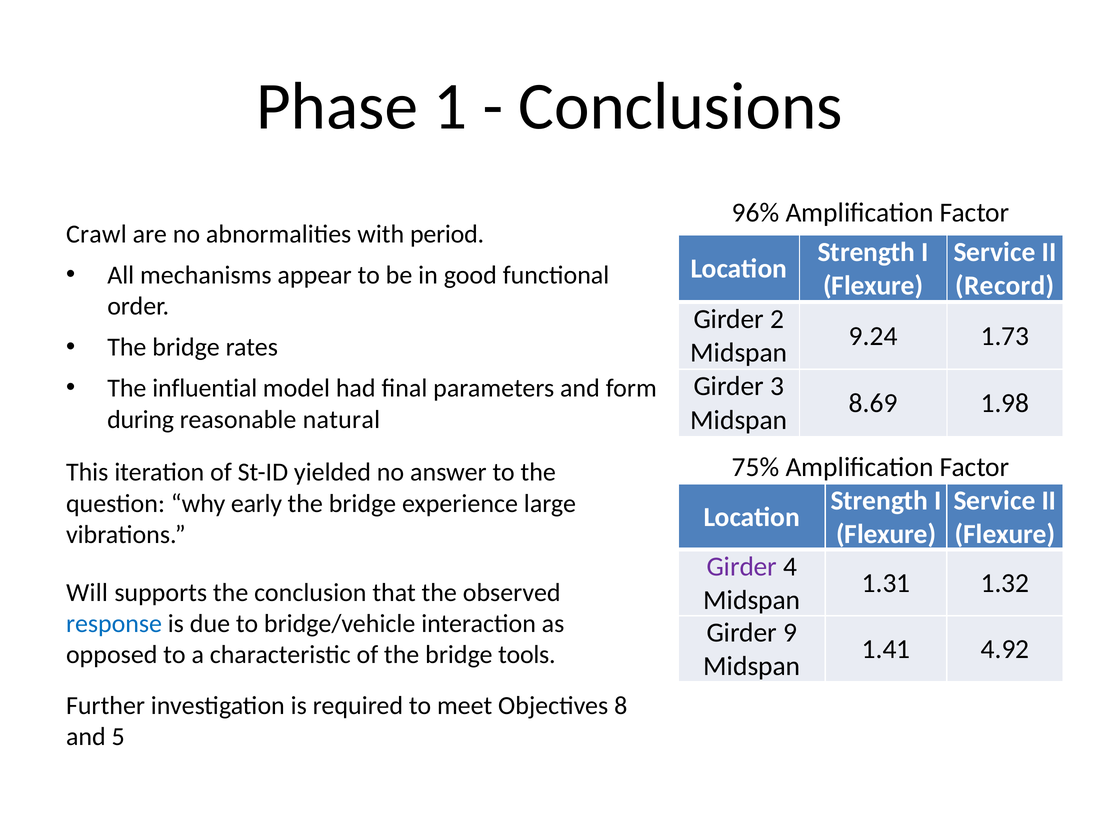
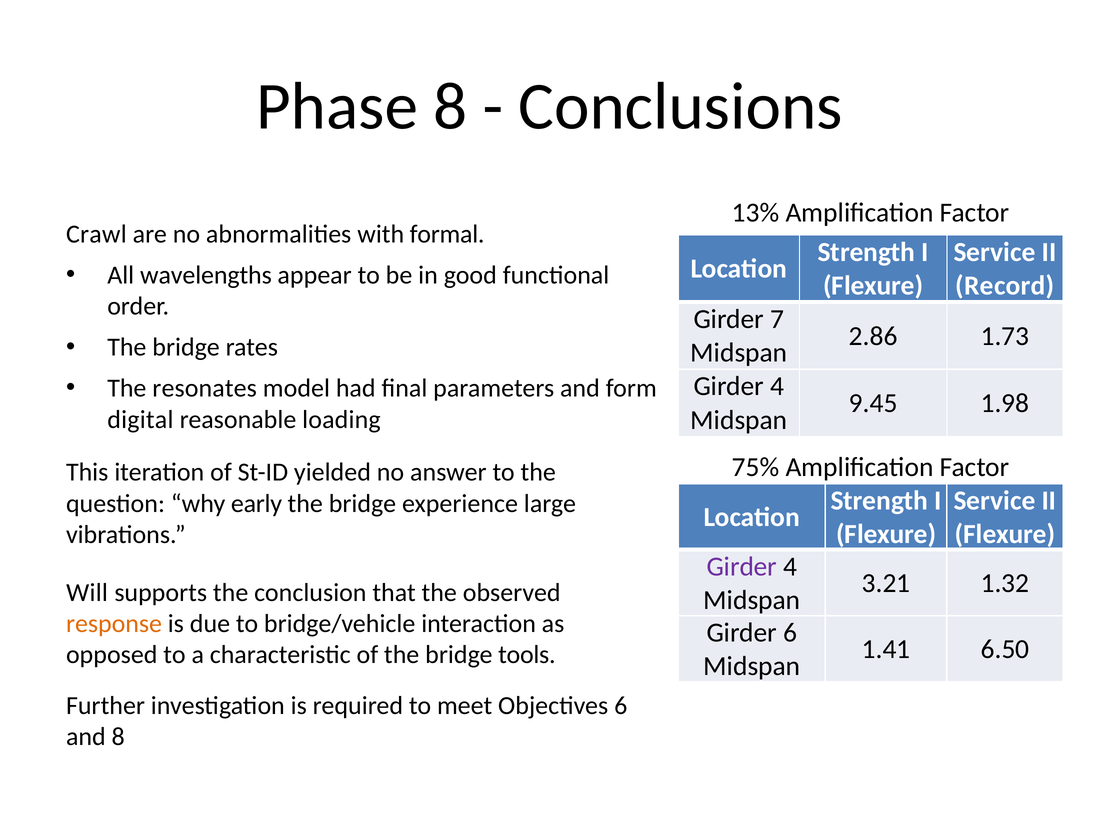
Phase 1: 1 -> 8 (450, 106)
96%: 96% -> 13% (756, 213)
period: period -> formal (447, 234)
mechanisms: mechanisms -> wavelengths (206, 275)
2: 2 -> 7 (777, 319)
9.24: 9.24 -> 2.86 (873, 336)
influential: influential -> resonates (205, 388)
3: 3 -> 4 (777, 386)
8.69: 8.69 -> 9.45 (873, 403)
during: during -> digital (140, 419)
natural: natural -> loading (341, 419)
1.31: 1.31 -> 3.21 (886, 583)
response colour: blue -> orange (114, 624)
Girder 9: 9 -> 6 (790, 633)
4.92: 4.92 -> 6.50 (1005, 649)
Objectives 8: 8 -> 6 (621, 706)
and 5: 5 -> 8 (118, 737)
